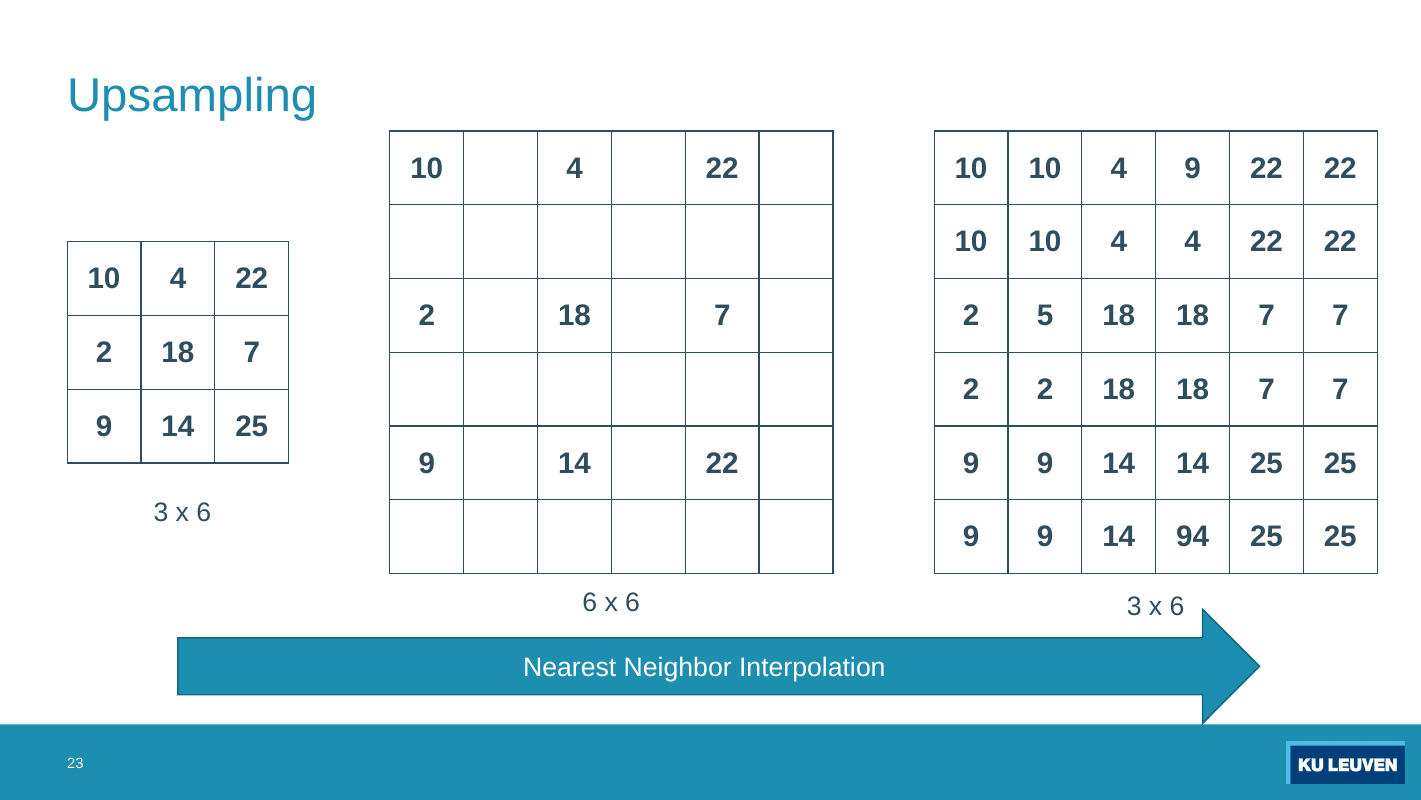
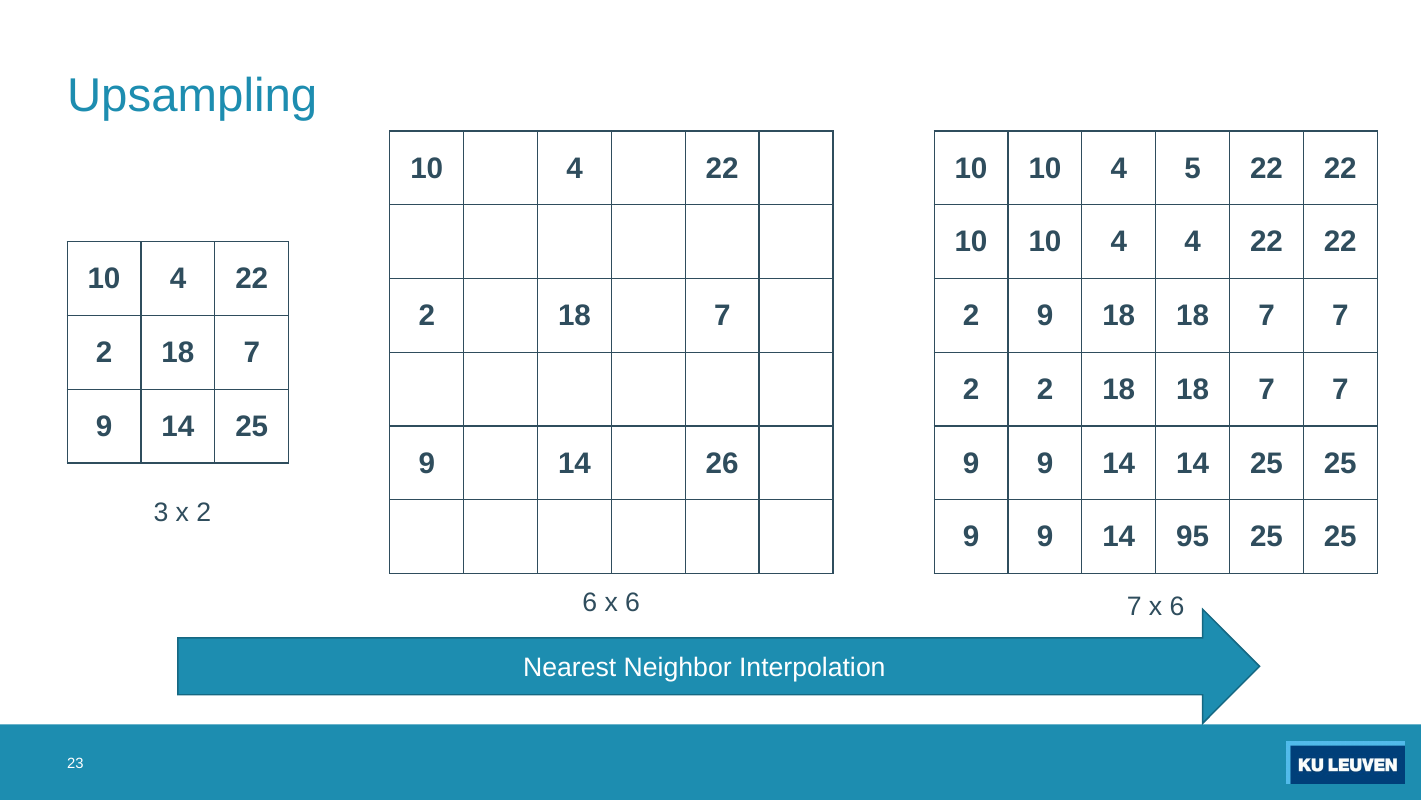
4 9: 9 -> 5 (1193, 168)
2 5: 5 -> 9 (1045, 316)
14 22: 22 -> 26 (722, 463)
6: 6 -> 2 (204, 512)
94: 94 -> 95 (1193, 537)
6 3: 3 -> 7 (1134, 607)
